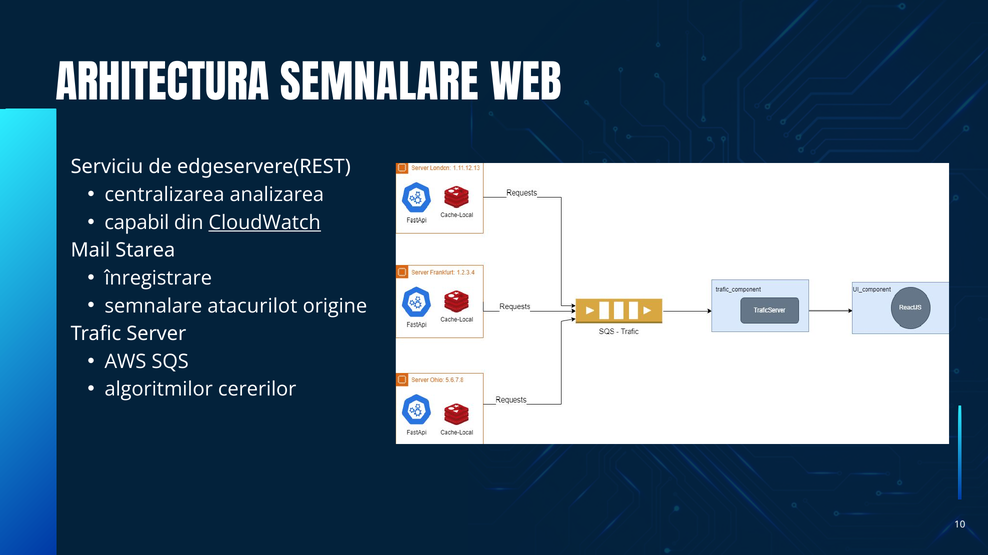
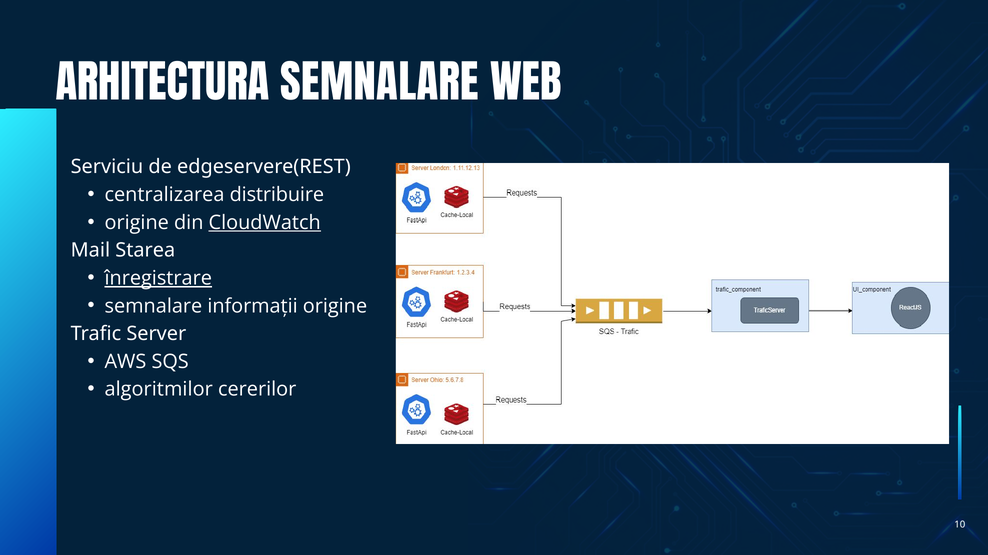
analizarea: analizarea -> distribuire (277, 195)
capabil: capabil -> origine (137, 223)
înregistrare underline: none -> present (158, 279)
atacurilot: atacurilot -> informații (253, 306)
